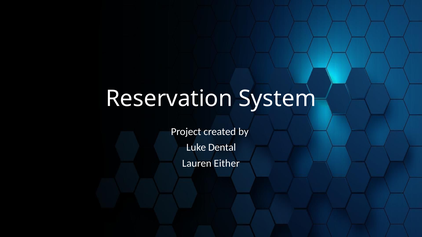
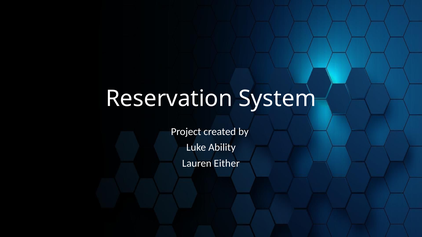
Dental: Dental -> Ability (222, 148)
